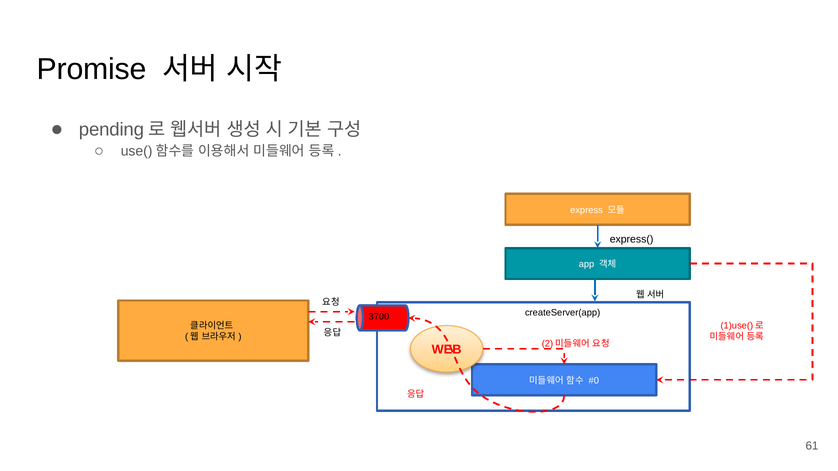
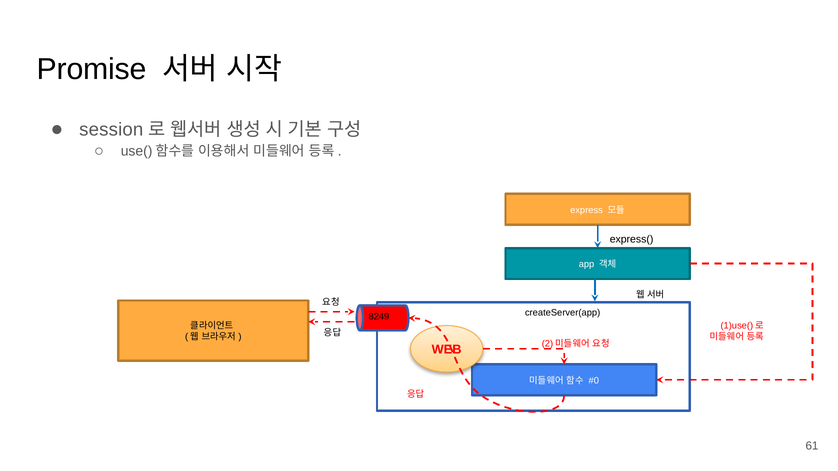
pending: pending -> session (111, 130)
3700: 3700 -> 8249 (379, 317)
